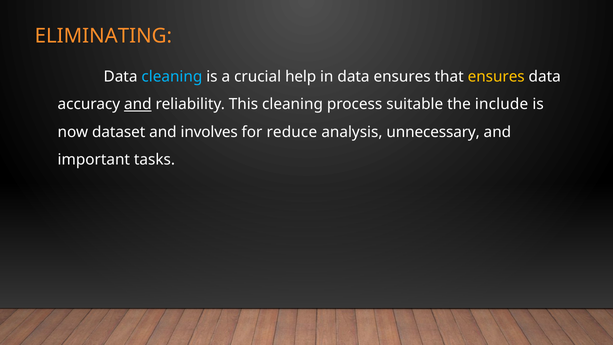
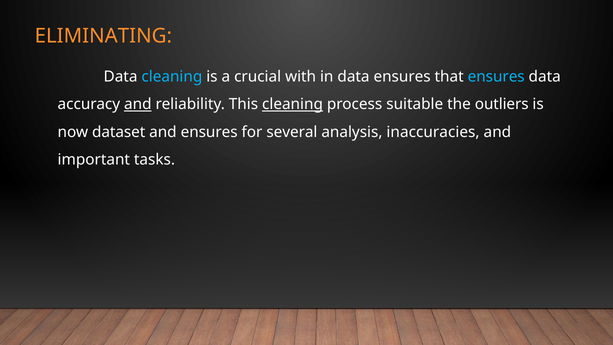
help: help -> with (301, 77)
ensures colour: yellow -> light blue (496, 77)
cleaning underline: none -> present (293, 104)
include: include -> outliers (502, 104)
and involves: involves -> ensures (209, 132)
reduce: reduce -> several (292, 132)
unnecessary: unnecessary -> inaccuracies (433, 132)
